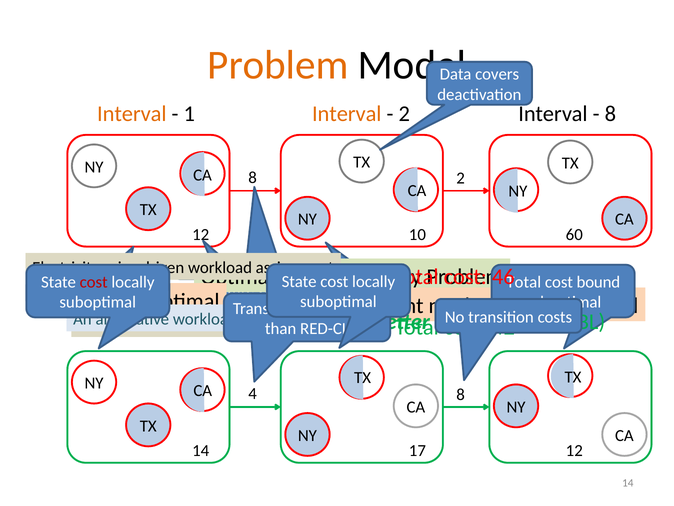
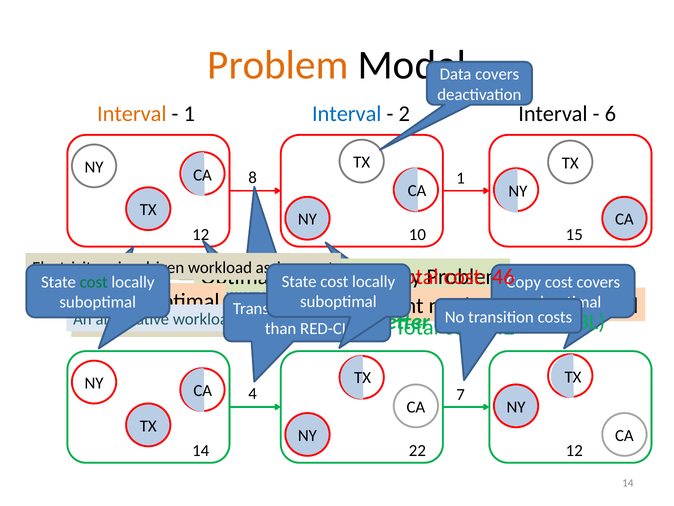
Interval colour: orange -> blue (347, 114)
8: 8 -> 6 (610, 114)
8 2: 2 -> 1 (461, 178)
60: 60 -> 15 (574, 234)
cost colour: red -> green (94, 282)
Total: Total -> Copy (524, 282)
cost bound: bound -> covers (598, 282)
4 8: 8 -> 7 (461, 394)
17: 17 -> 22 (417, 450)
